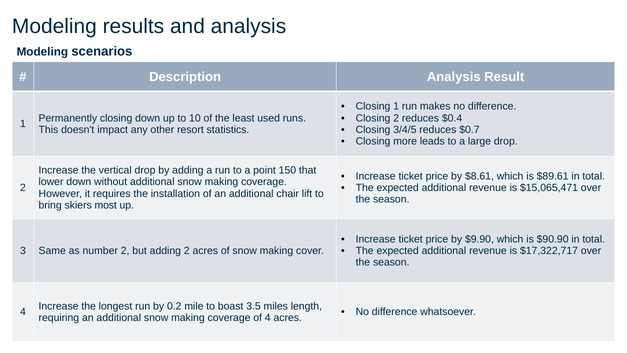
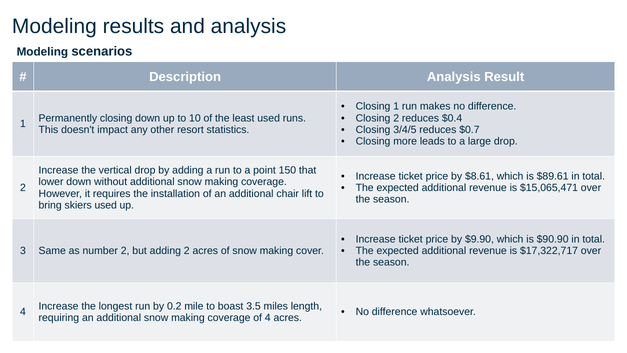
skiers most: most -> used (106, 205)
